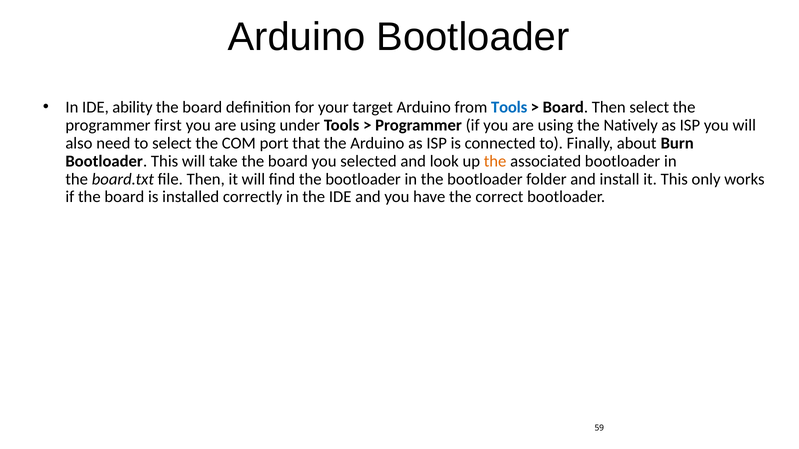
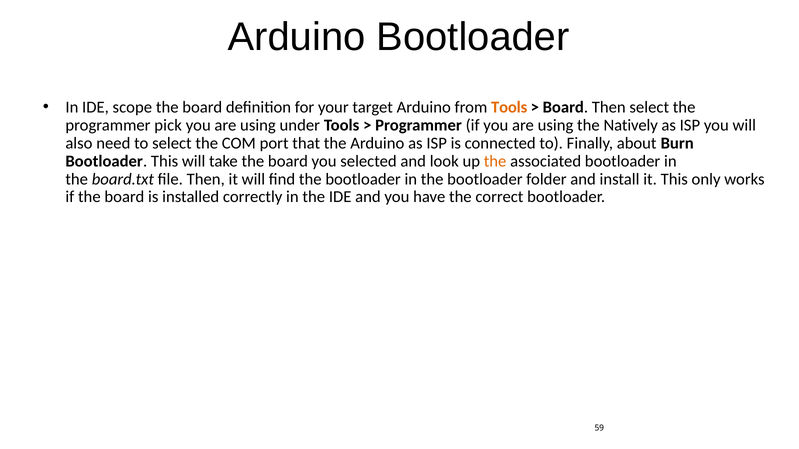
ability: ability -> scope (132, 107)
Tools colour: blue -> orange (509, 107)
first: first -> pick (168, 125)
